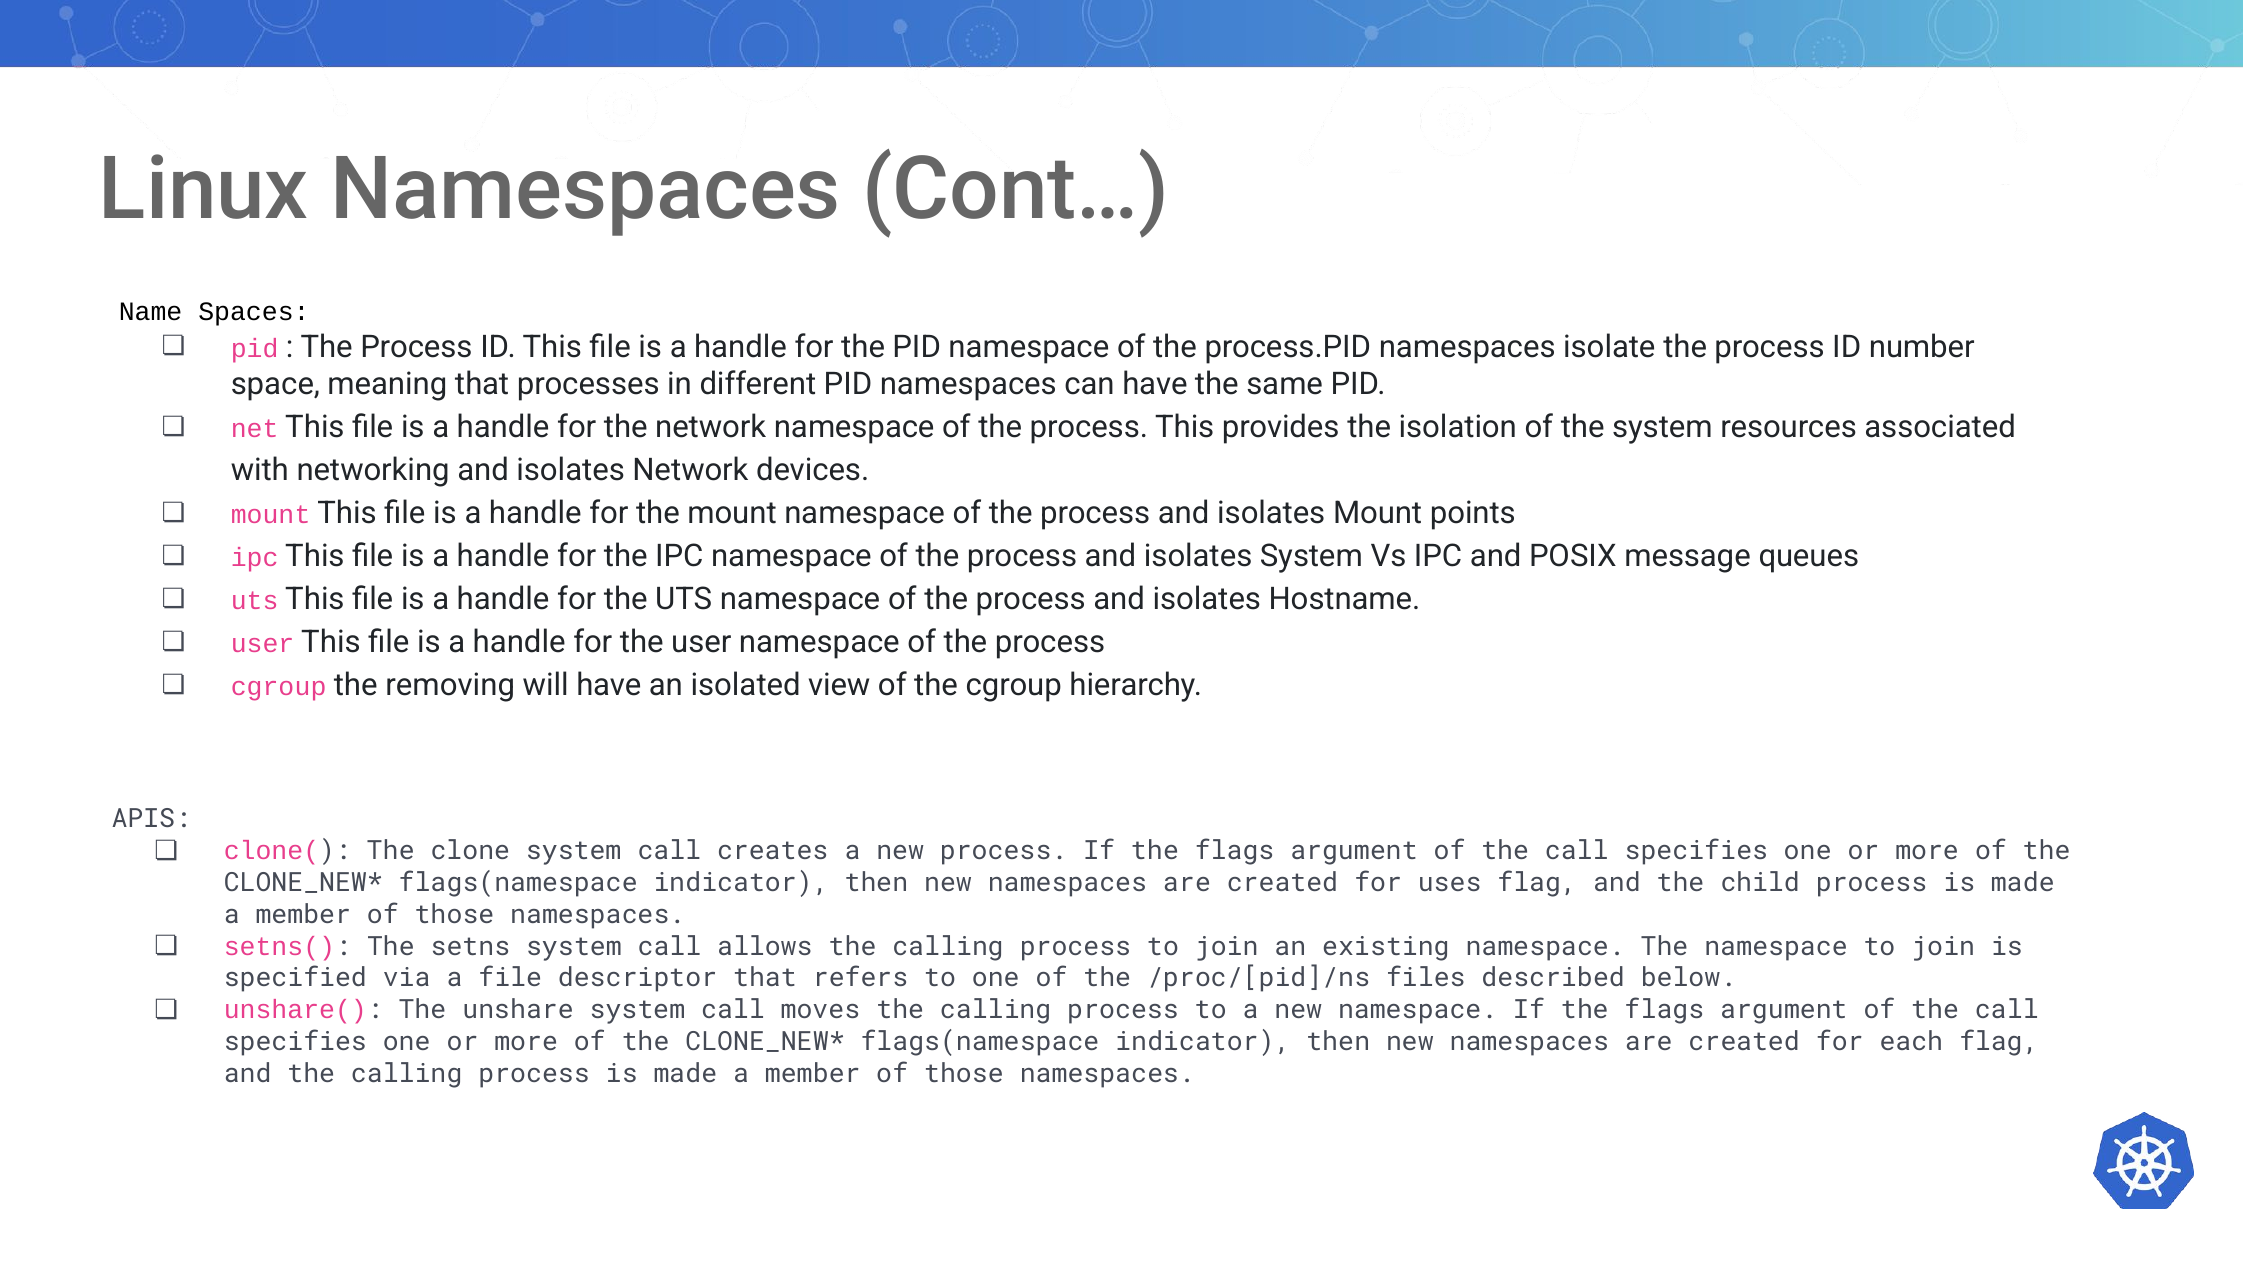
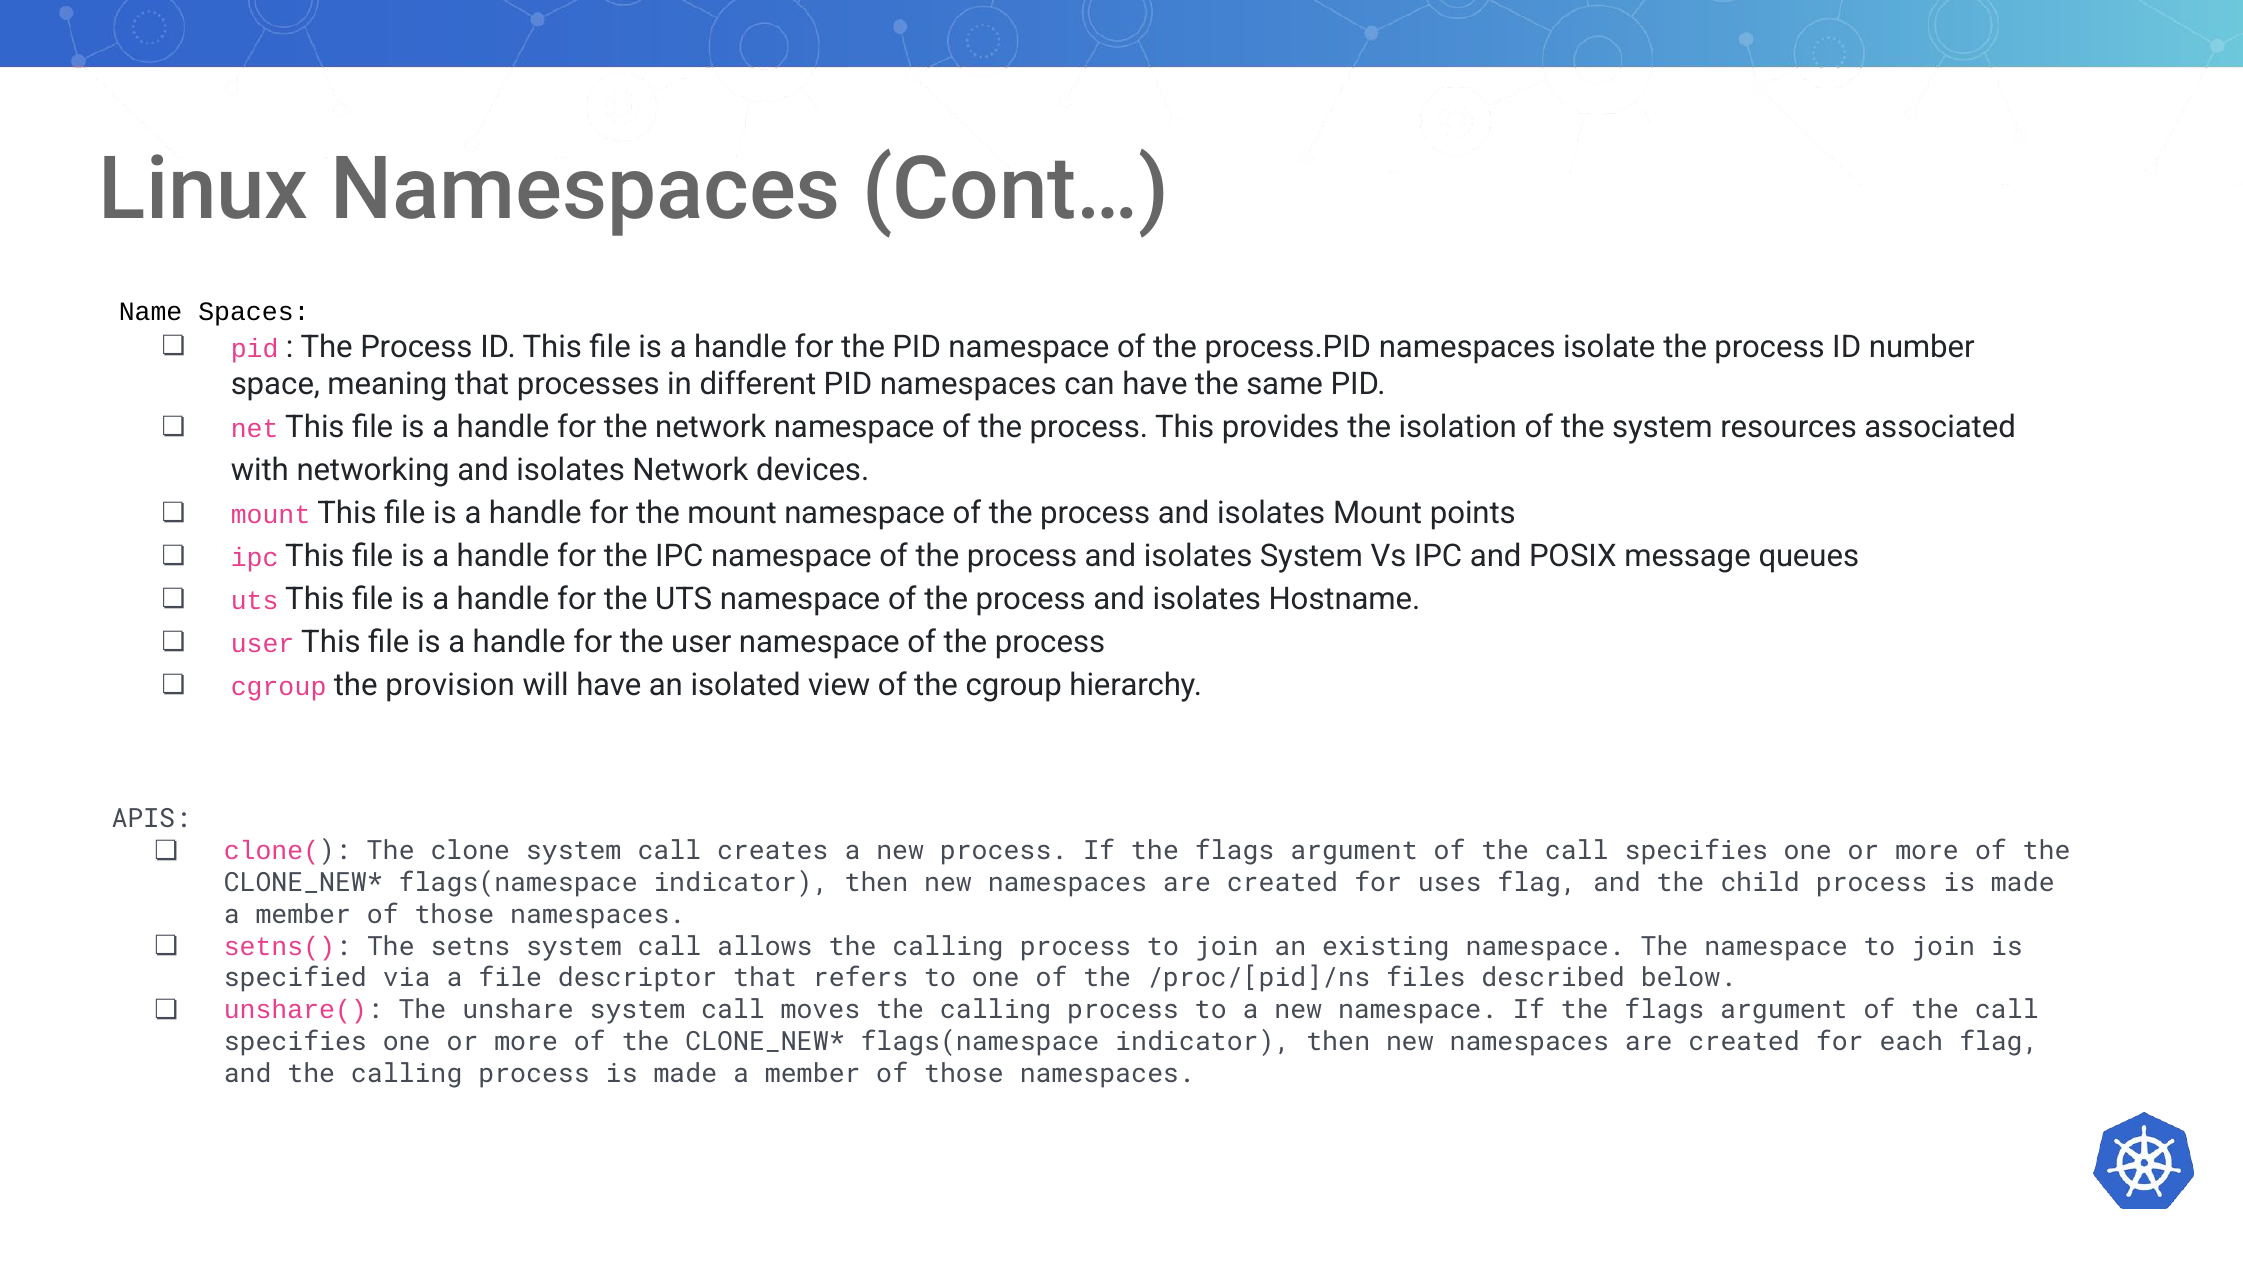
removing: removing -> provision (450, 685)
